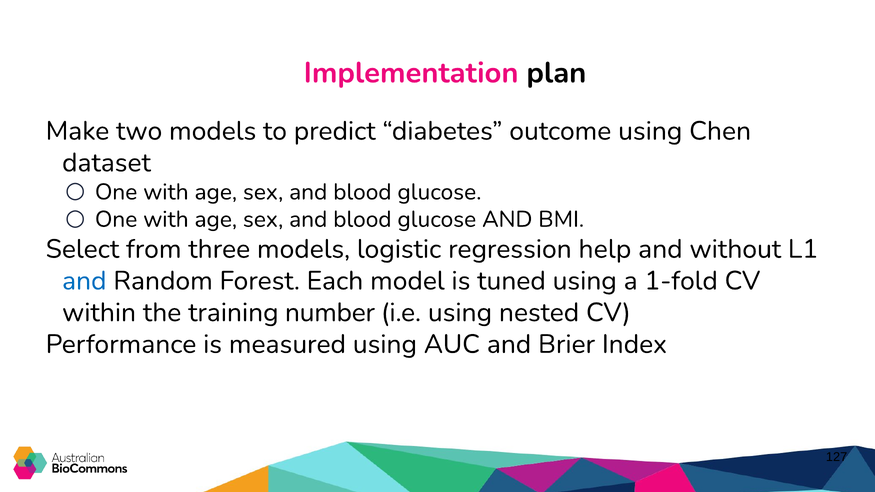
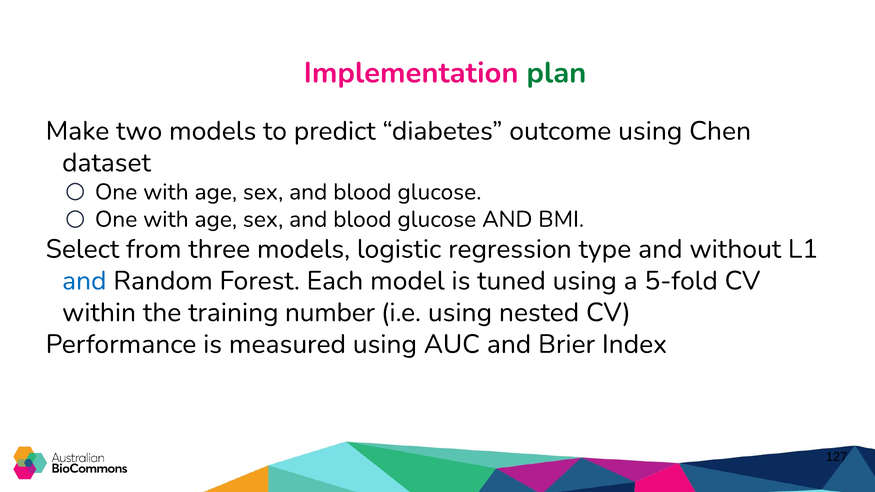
plan colour: black -> green (556, 73)
help: help -> type (605, 249)
1-fold: 1-fold -> 5-fold (681, 281)
